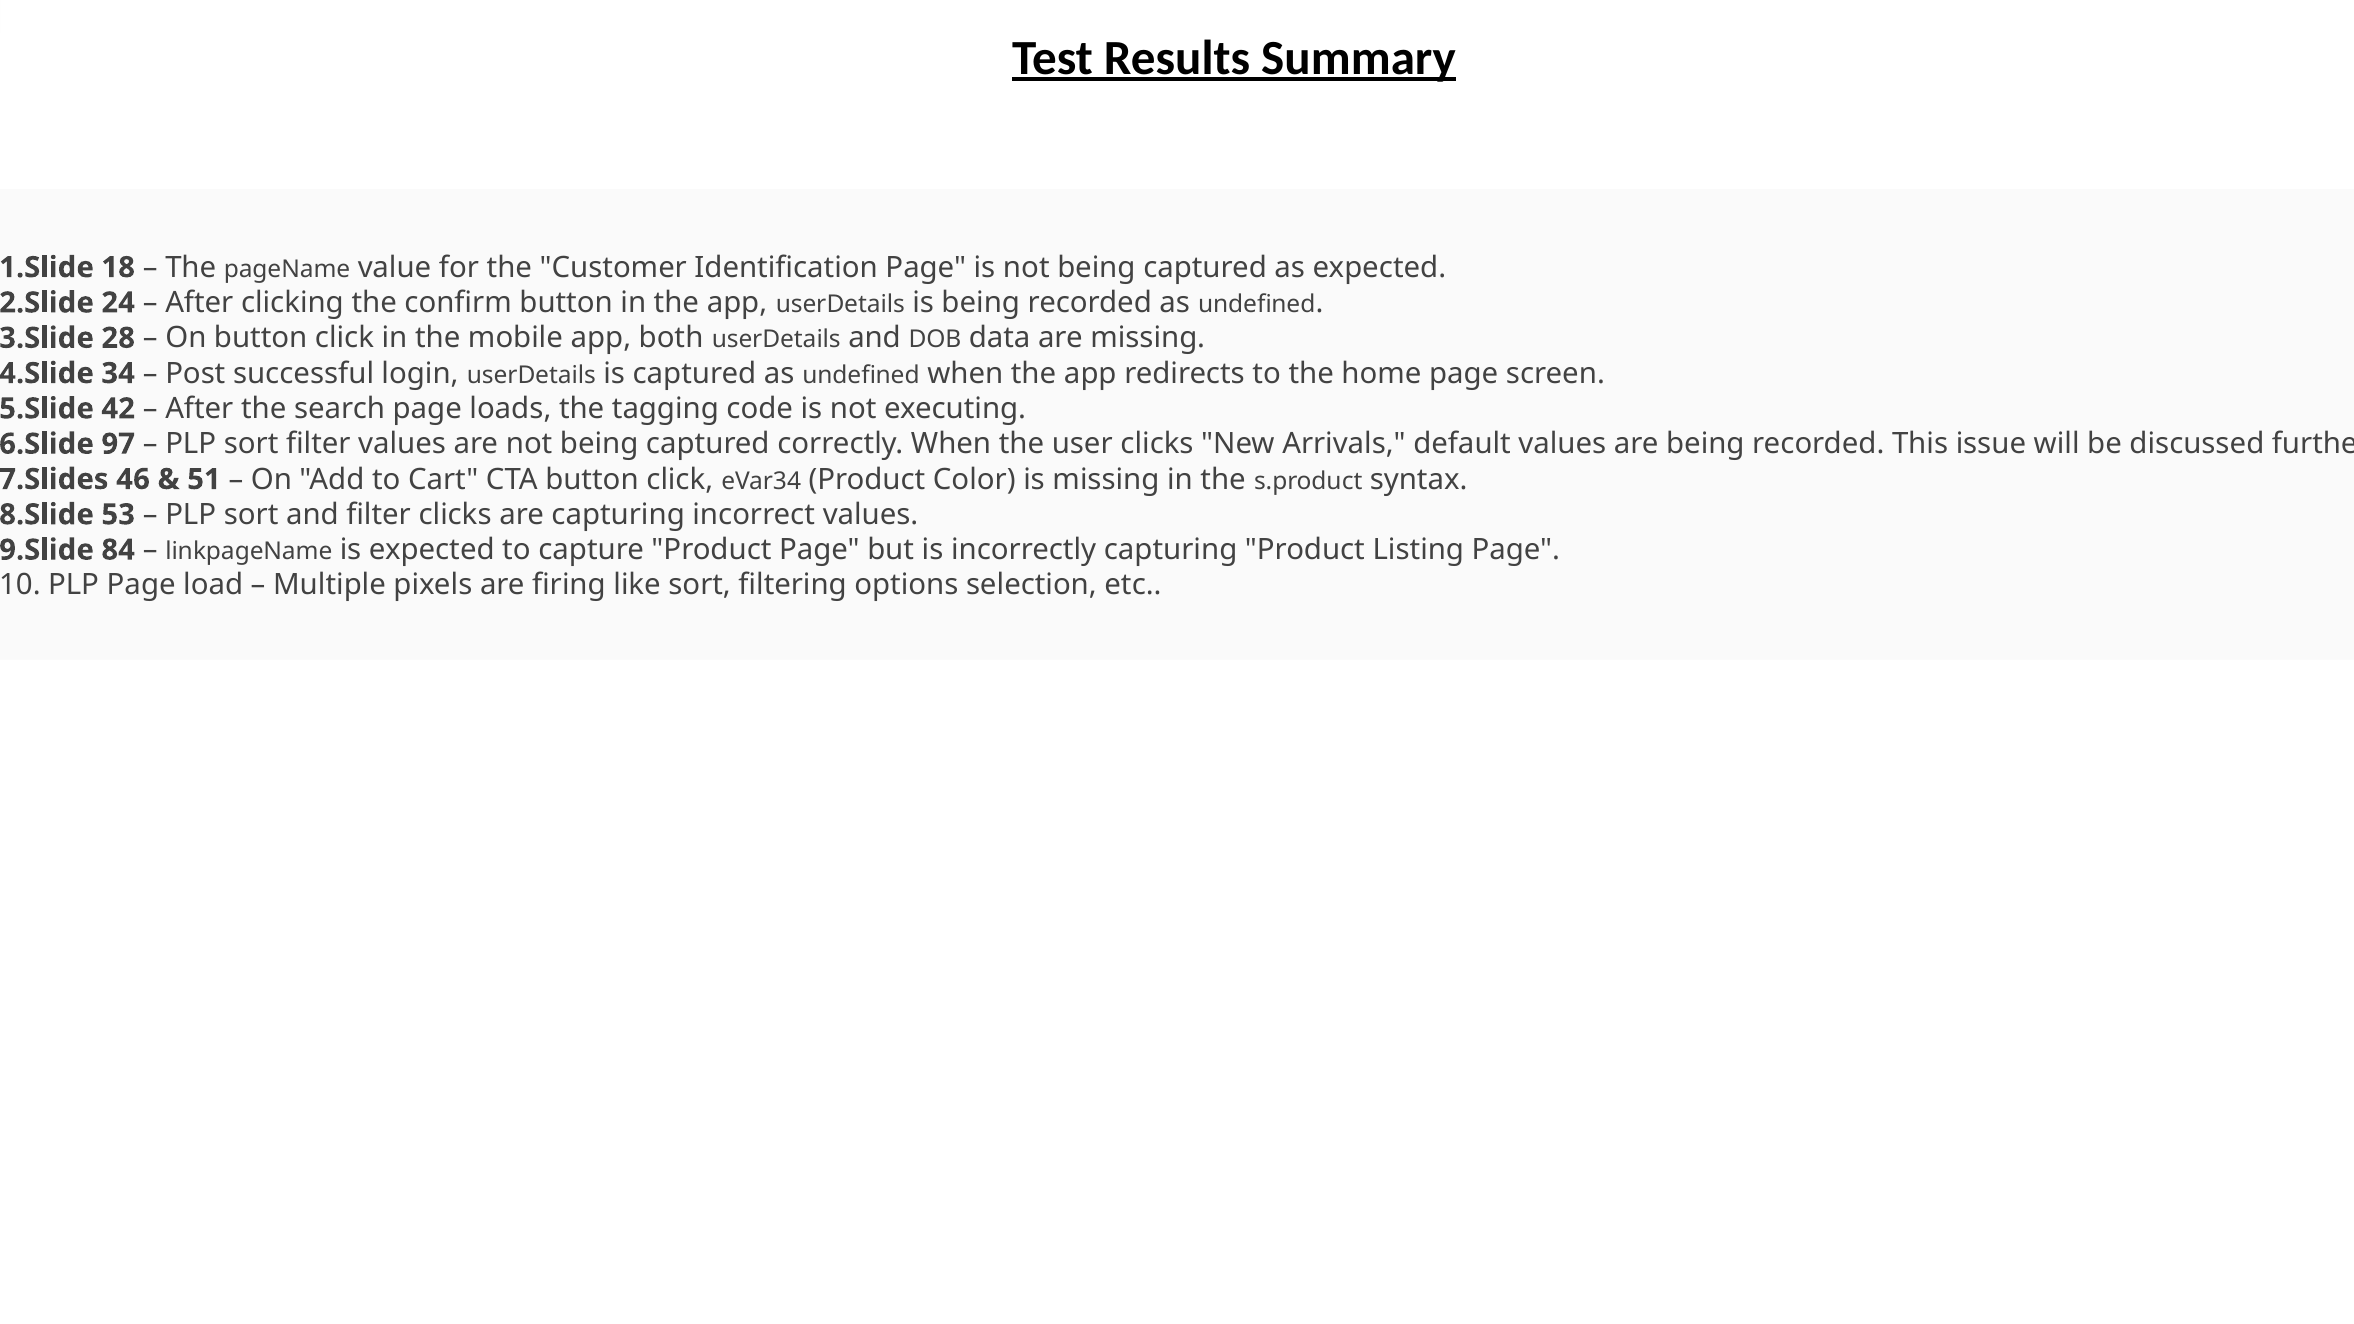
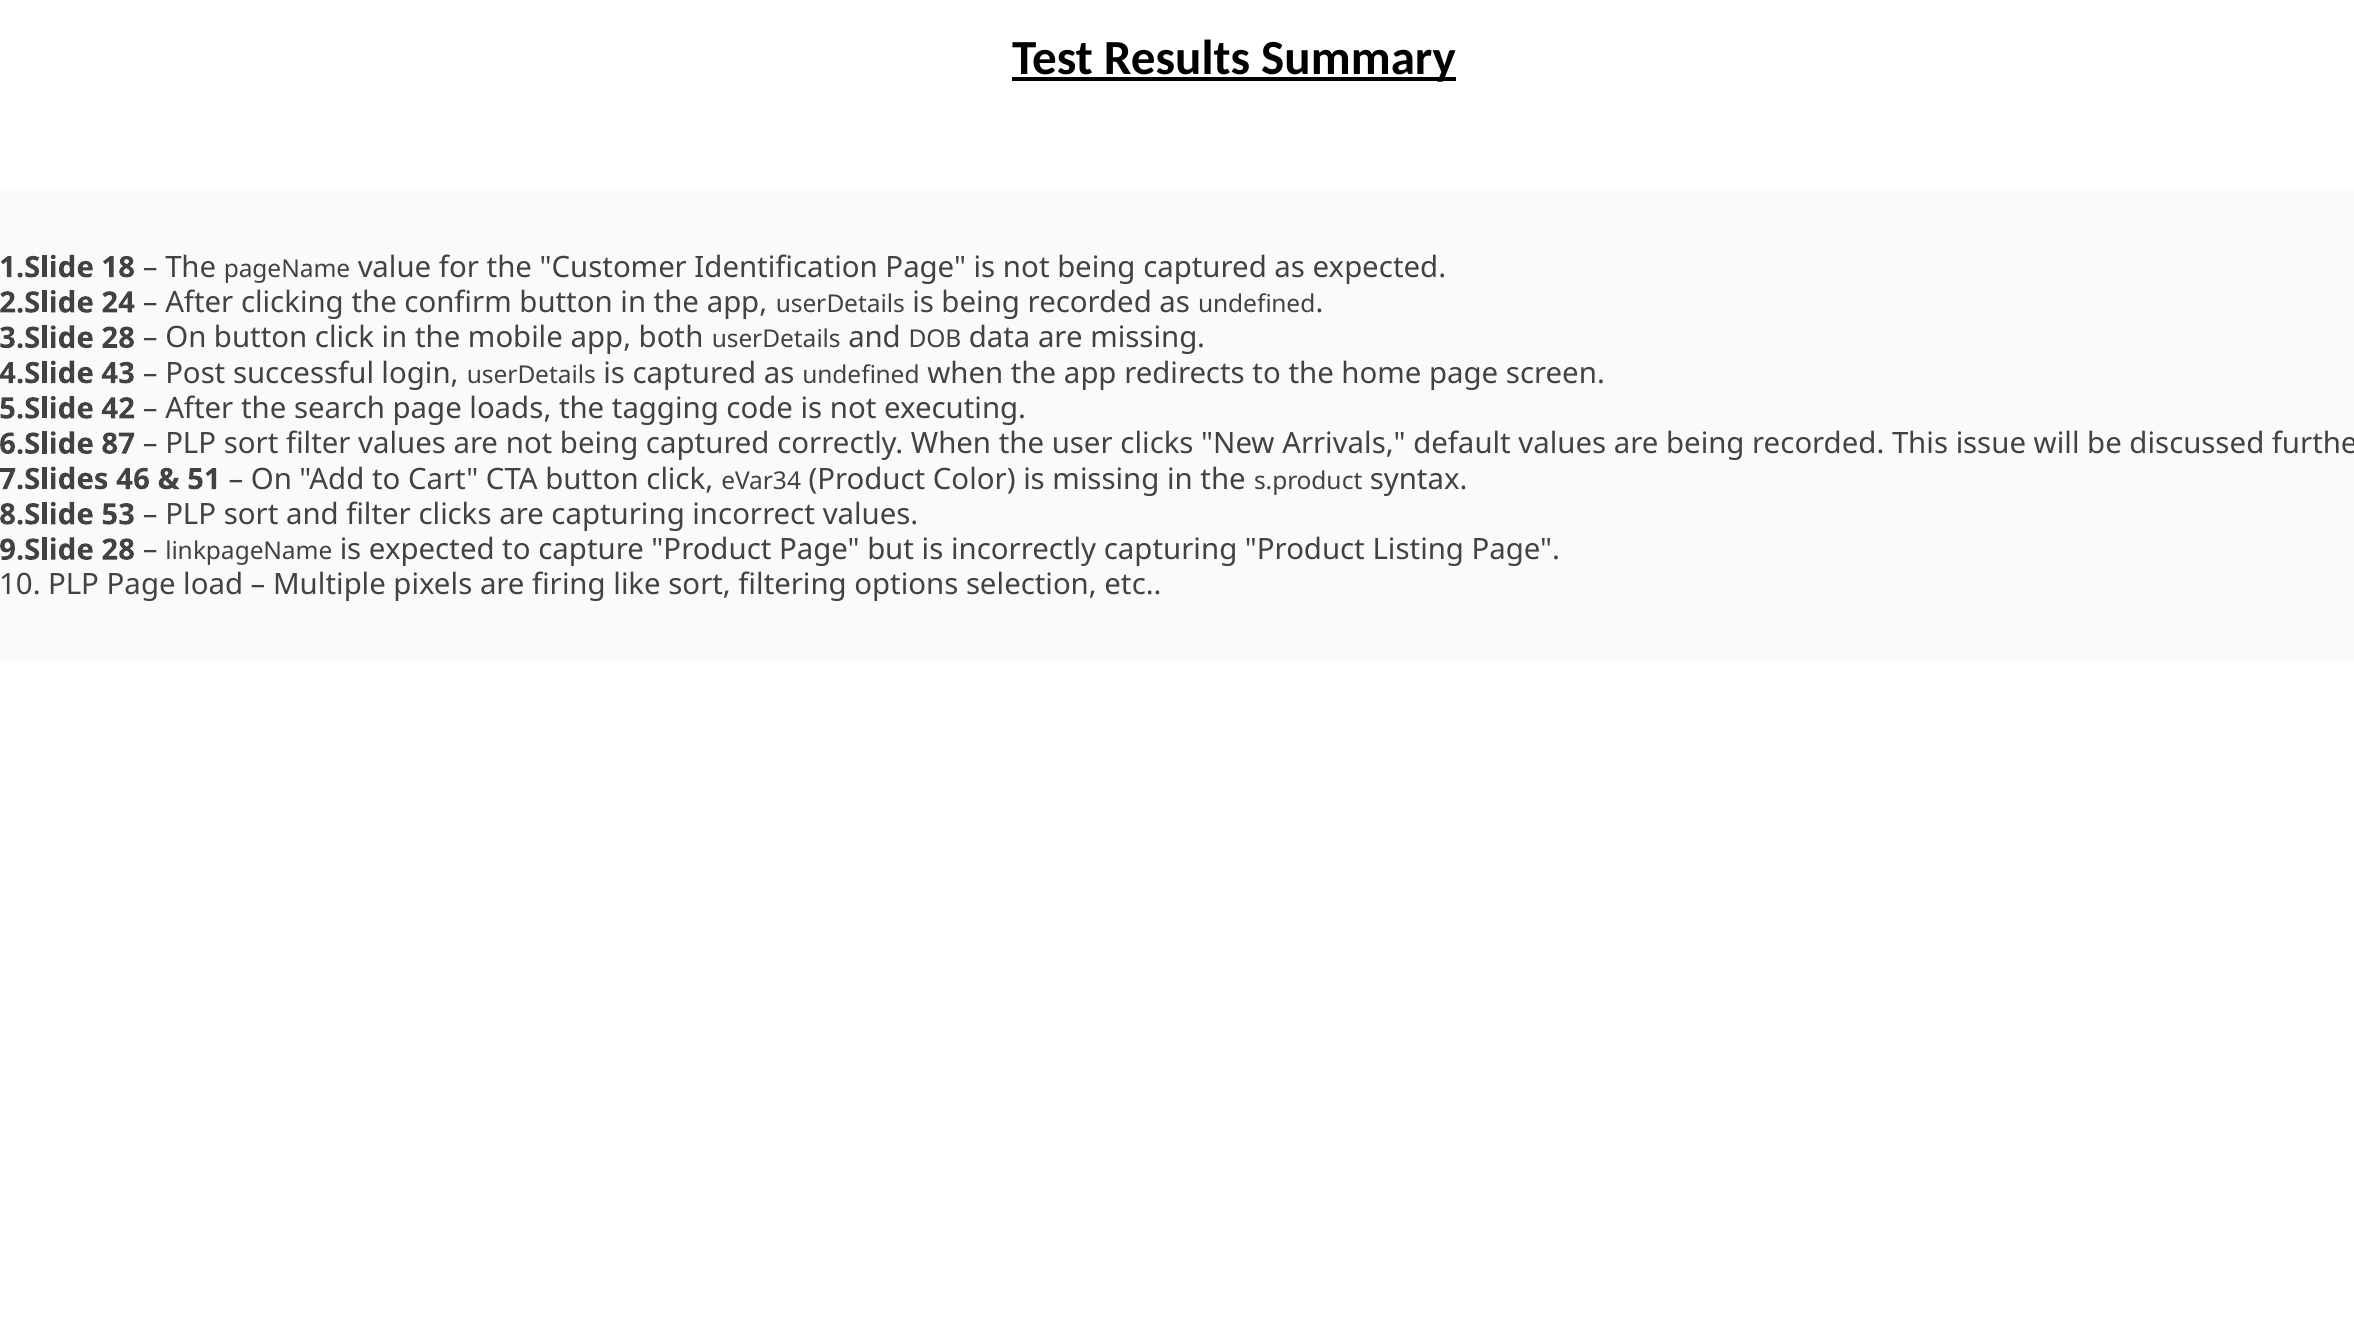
34: 34 -> 43 (118, 373)
97: 97 -> 87 (118, 444)
84: 84 -> 28 (118, 550)
